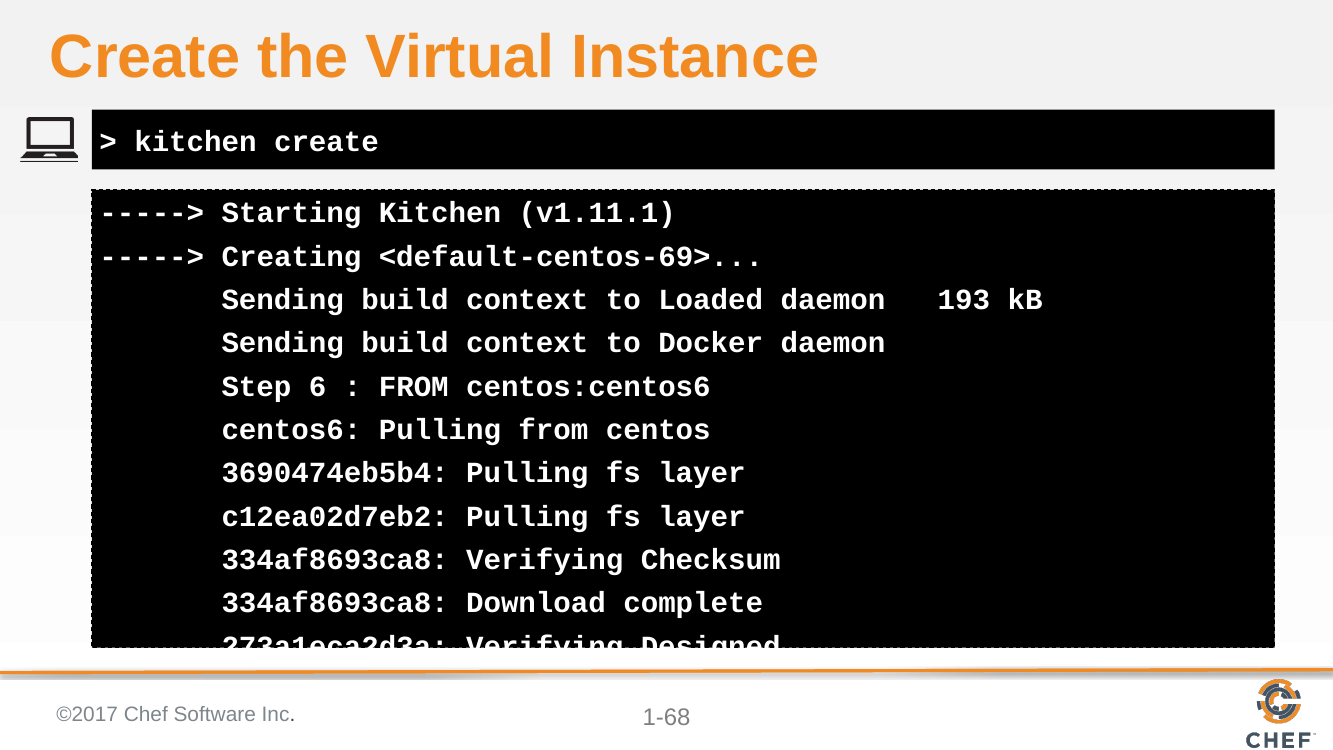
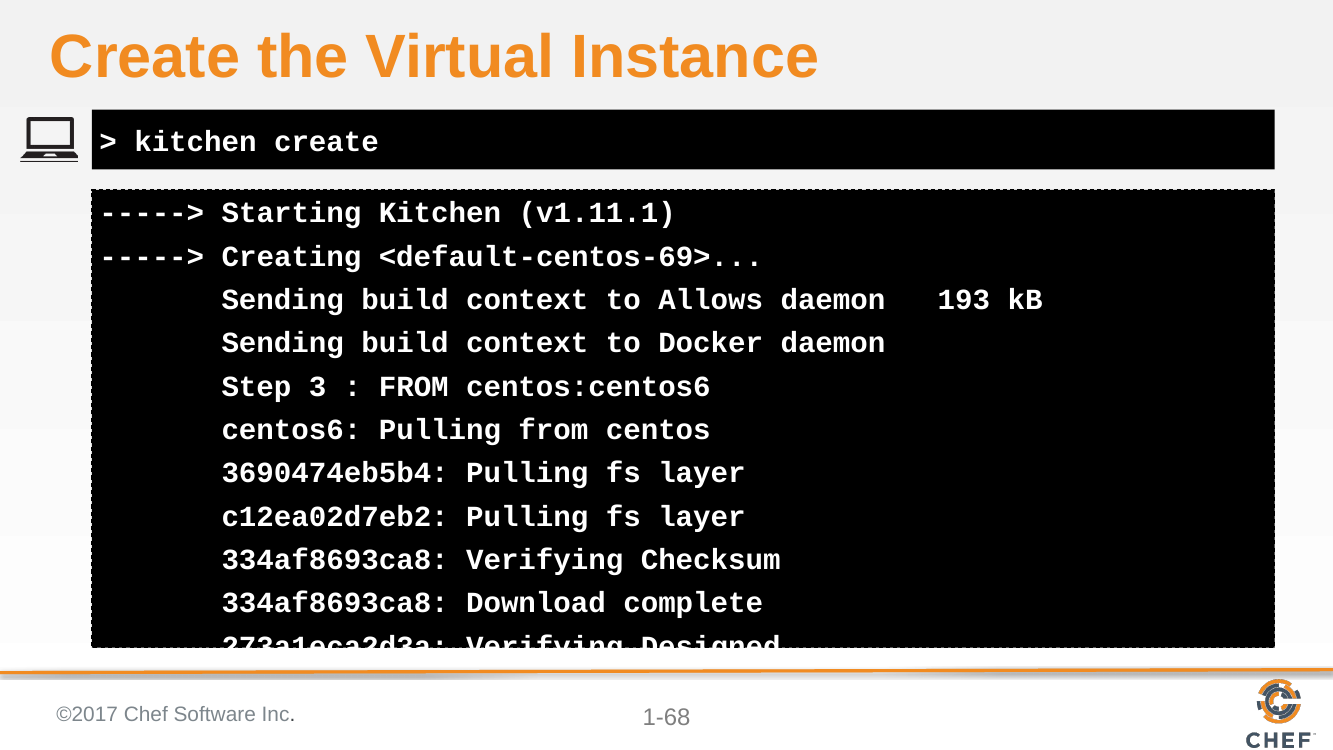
Loaded: Loaded -> Allows (711, 300)
6: 6 -> 3 (318, 387)
